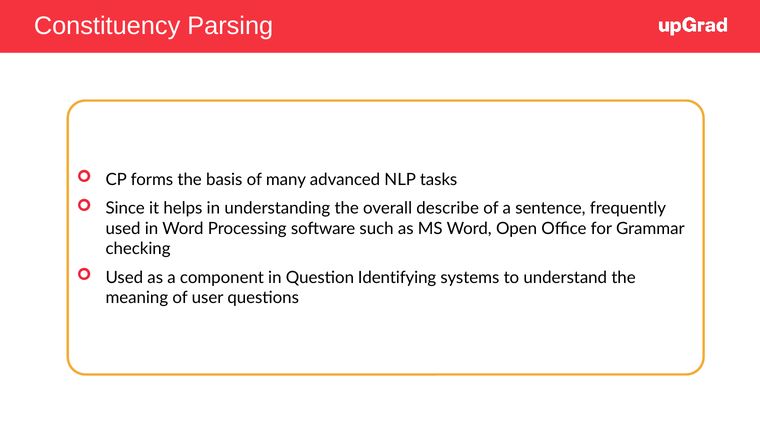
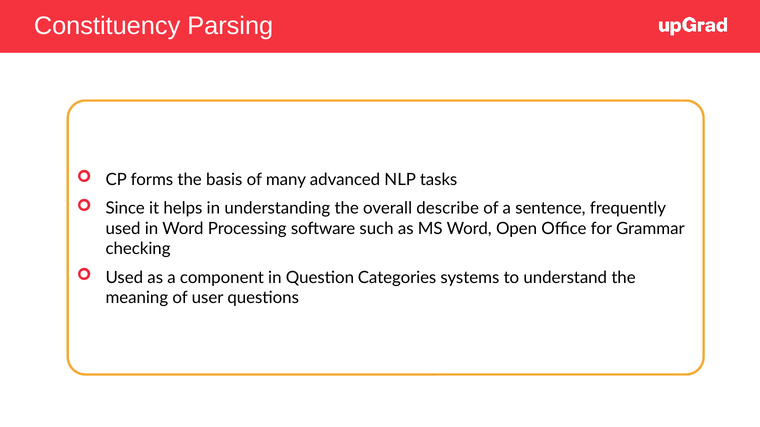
Identifying: Identifying -> Categories (397, 278)
